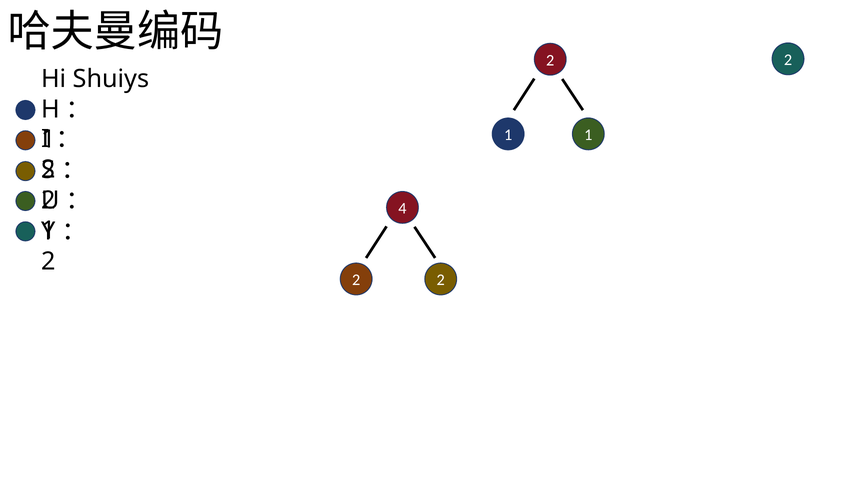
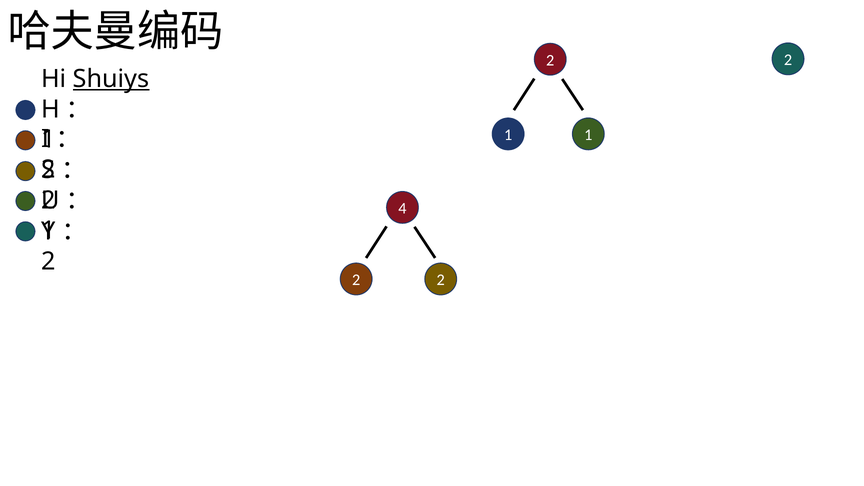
Shuiys underline: none -> present (111, 79)
